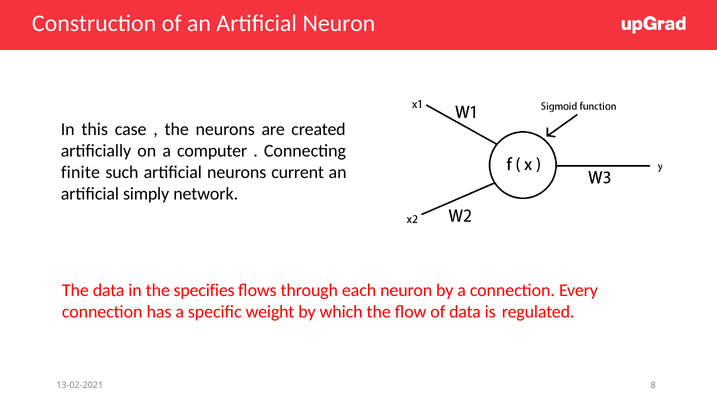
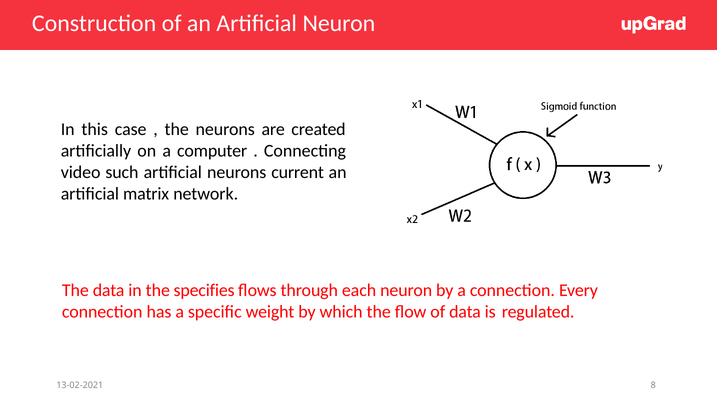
finite: finite -> video (81, 172)
simply: simply -> matrix (146, 194)
